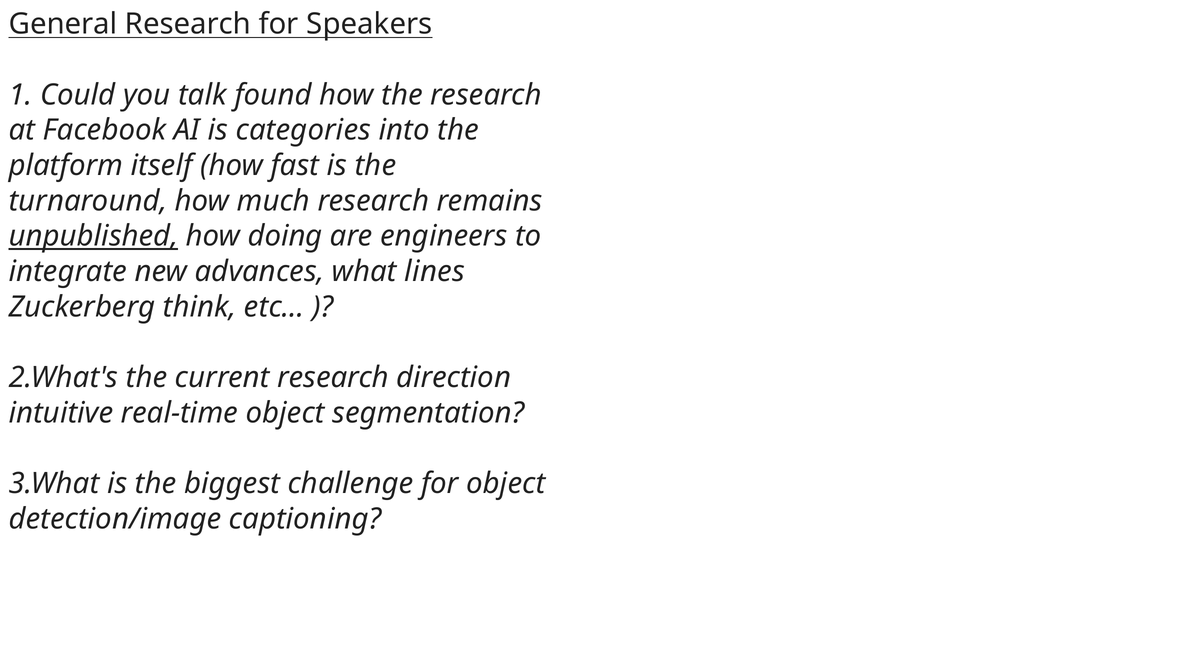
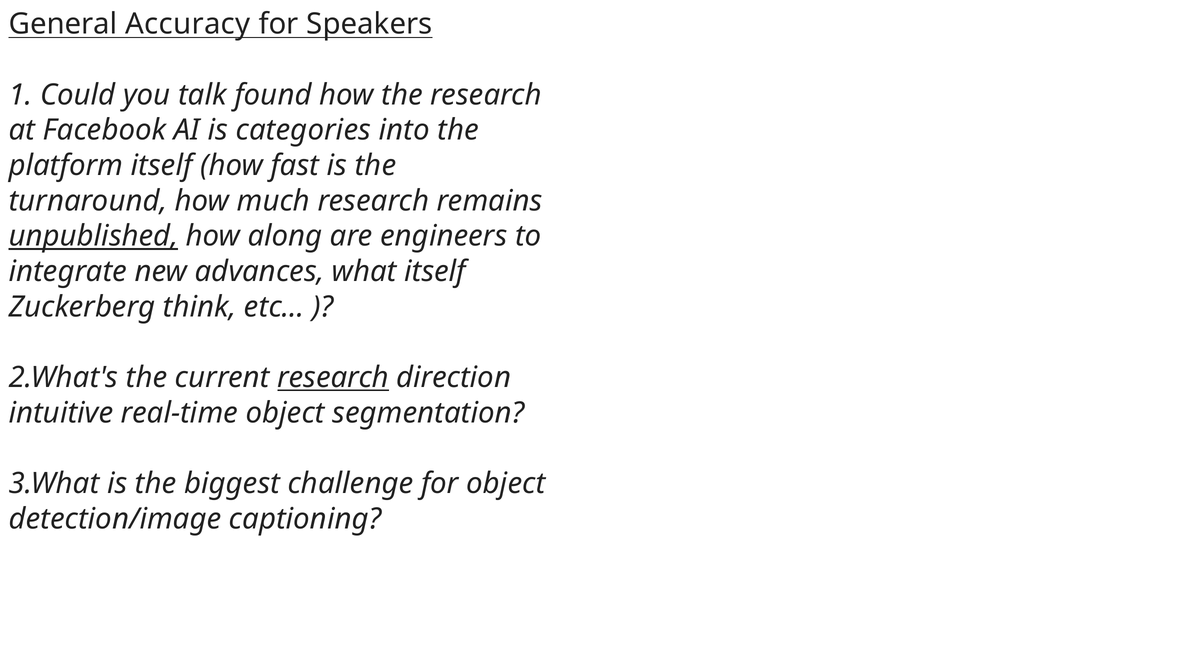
General Research: Research -> Accuracy (188, 24)
doing: doing -> along (285, 236)
what lines: lines -> itself (435, 271)
research underline: none -> present (333, 377)
